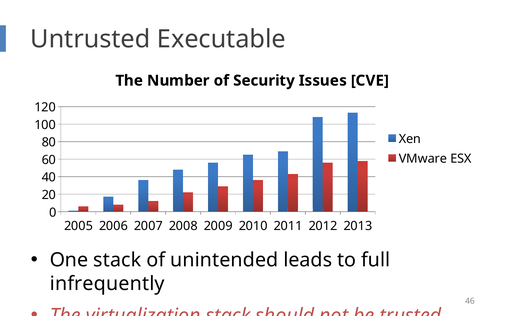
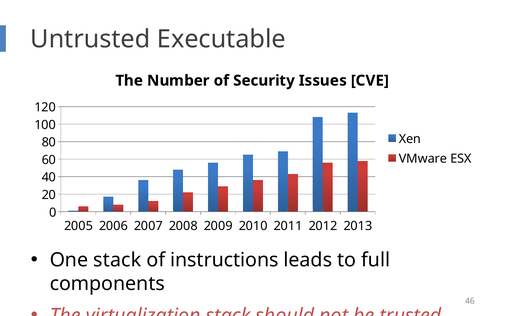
unintended: unintended -> instructions (224, 260)
infrequently: infrequently -> components (107, 283)
